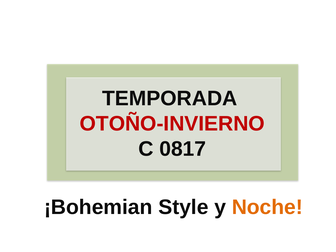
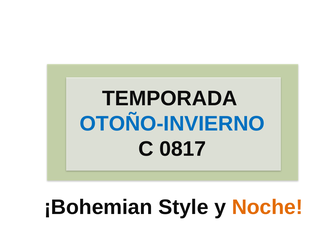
OTOÑO-INVIERNO colour: red -> blue (172, 124)
